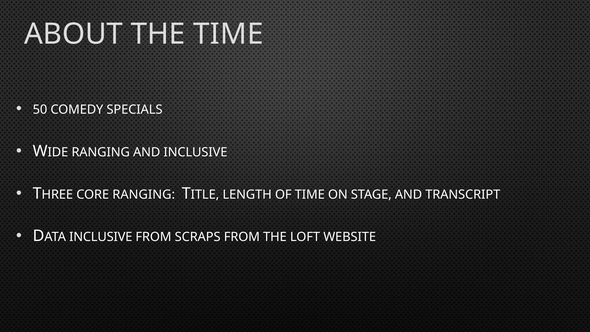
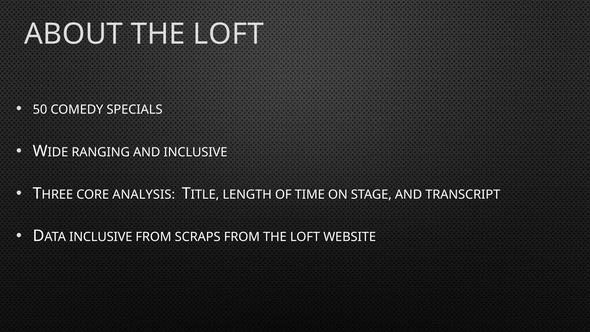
ABOUT THE TIME: TIME -> LOFT (228, 34)
CORE RANGING: RANGING -> ANALYSIS (144, 194)
